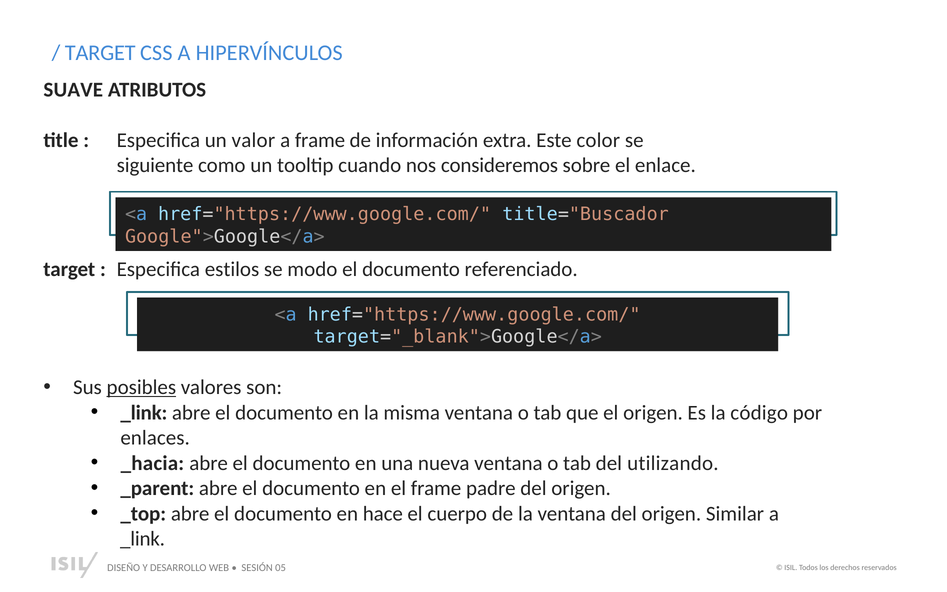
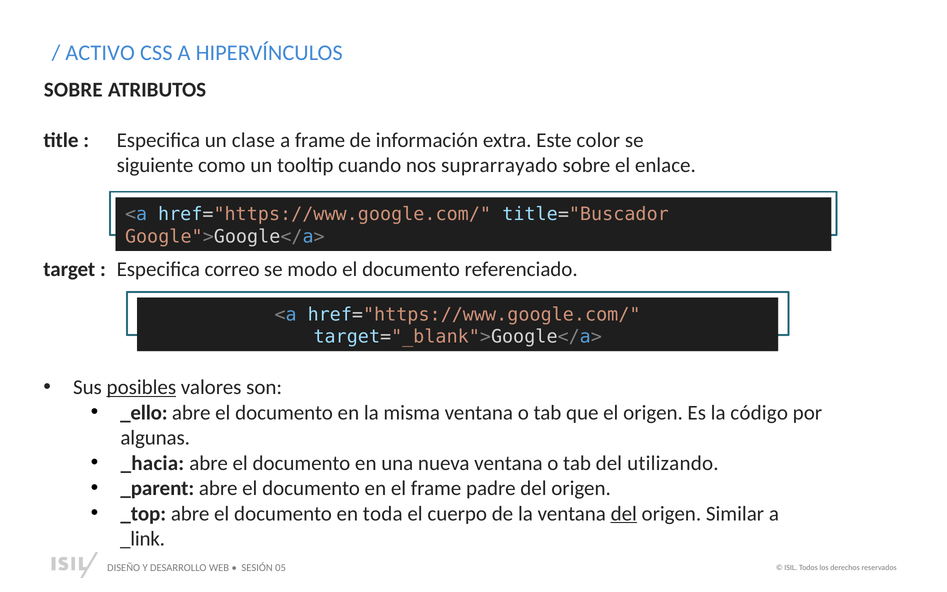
TARGET: TARGET -> ACTIVO (100, 53)
SUAVE: SUAVE -> SOBRE (73, 90)
valor: valor -> clase (253, 140)
consideremos: consideremos -> suprarrayado (499, 165)
estilos: estilos -> correo (232, 269)
_link: _link -> _ello (144, 413)
enlaces: enlaces -> algunas (155, 438)
hace: hace -> toda (383, 513)
del underline: none -> present (624, 513)
